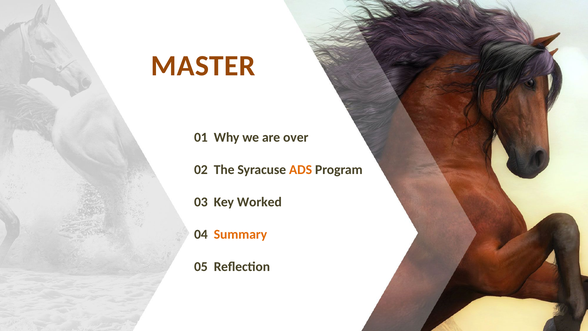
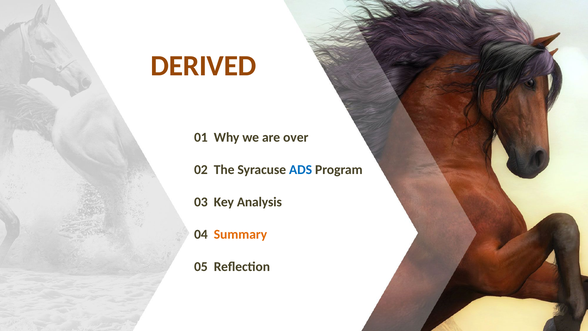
MASTER: MASTER -> DERIVED (203, 66)
ADS colour: orange -> blue (301, 170)
Worked: Worked -> Analysis (259, 202)
